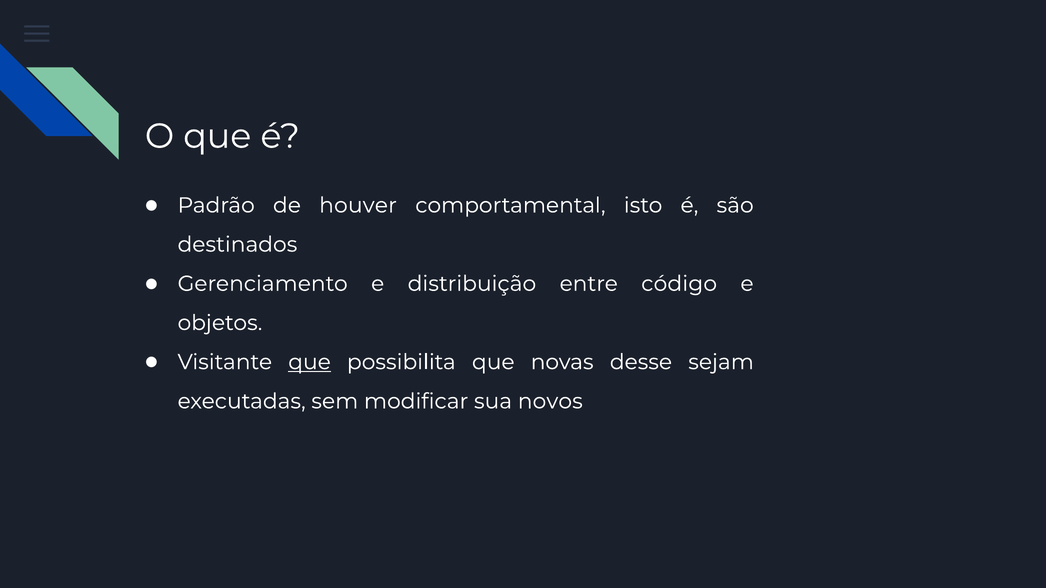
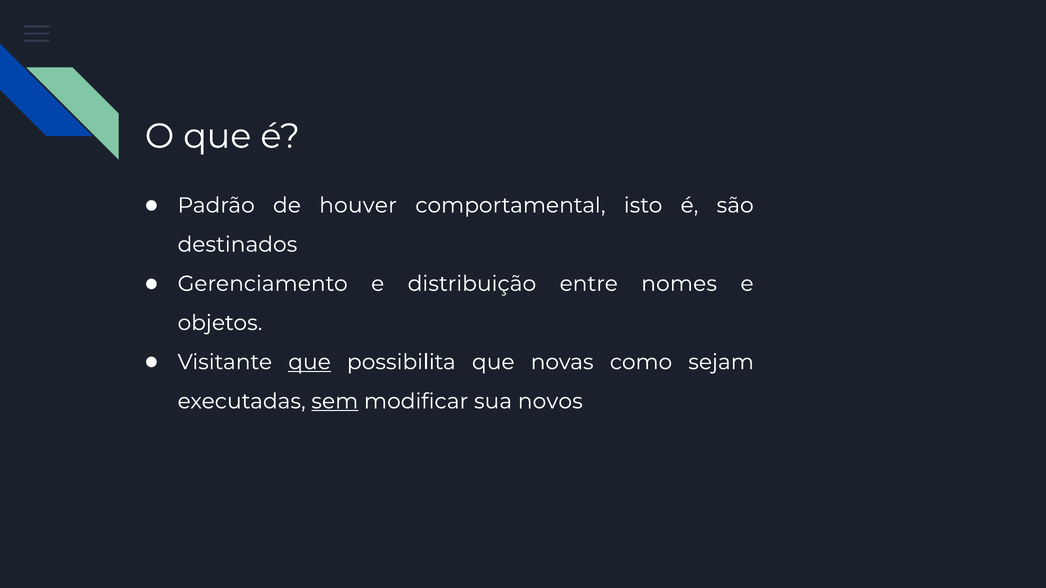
código: código -> nomes (679, 284)
desse: desse -> como (641, 362)
sem underline: none -> present (335, 401)
